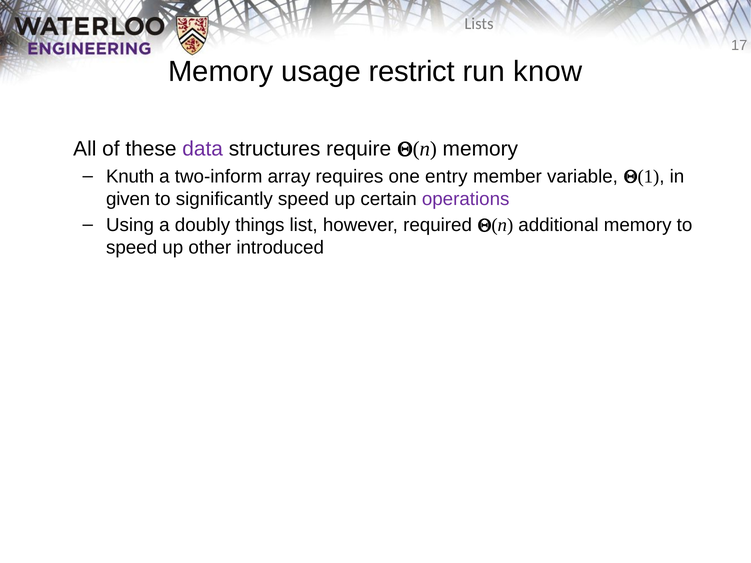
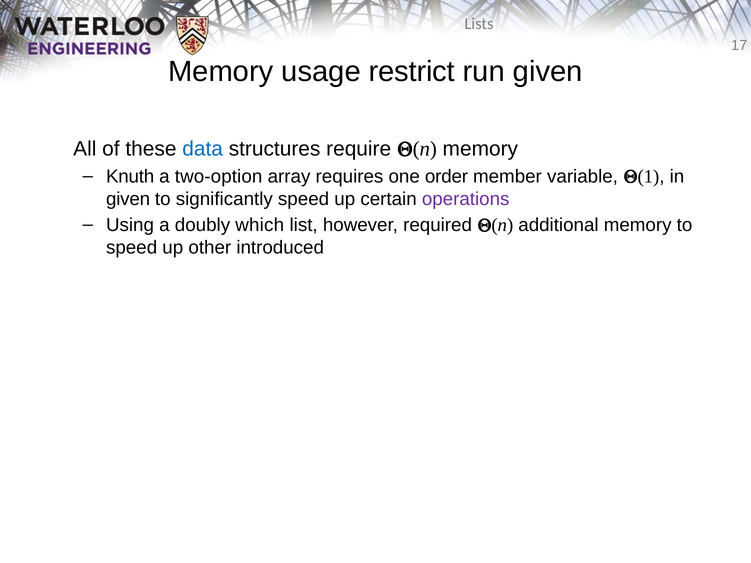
run know: know -> given (548, 72)
data colour: purple -> blue (203, 149)
two-inform: two-inform -> two-option (219, 177)
entry: entry -> order (447, 177)
things: things -> which (260, 225)
